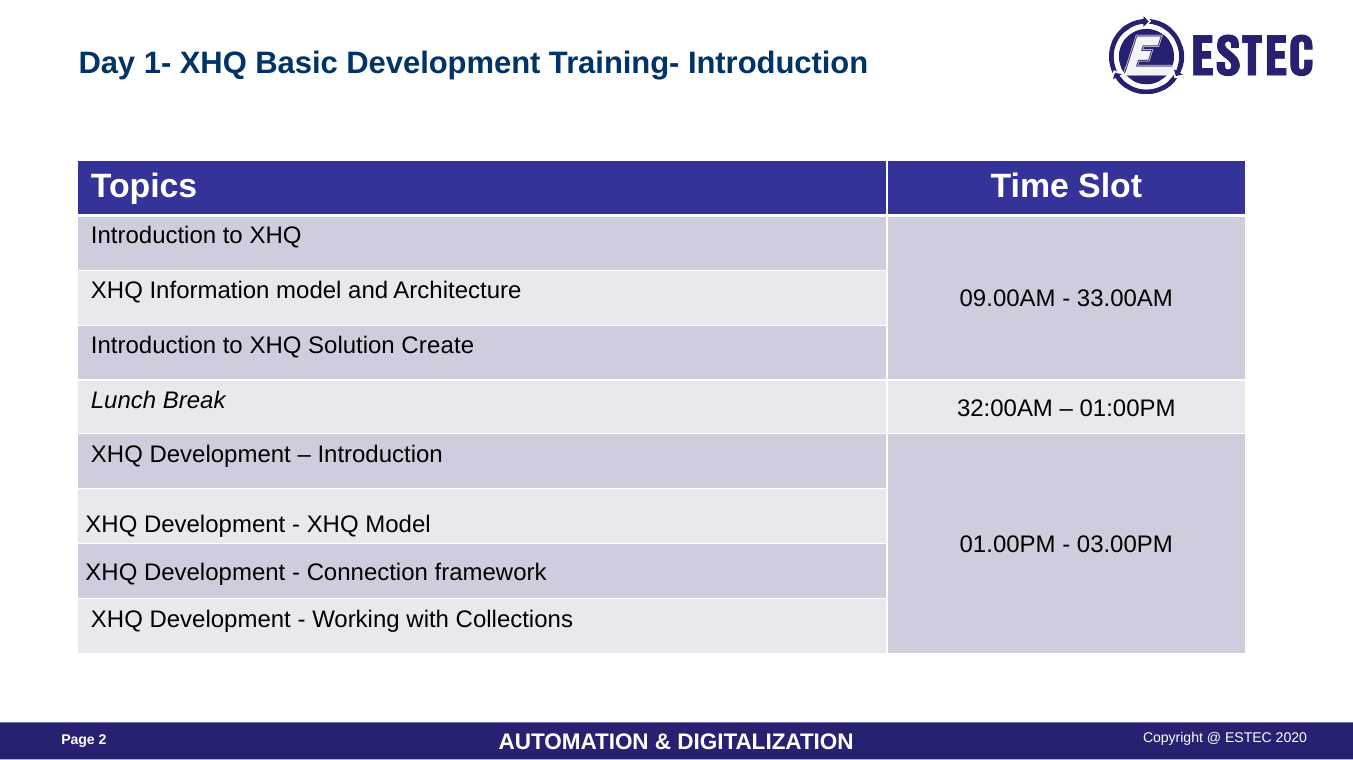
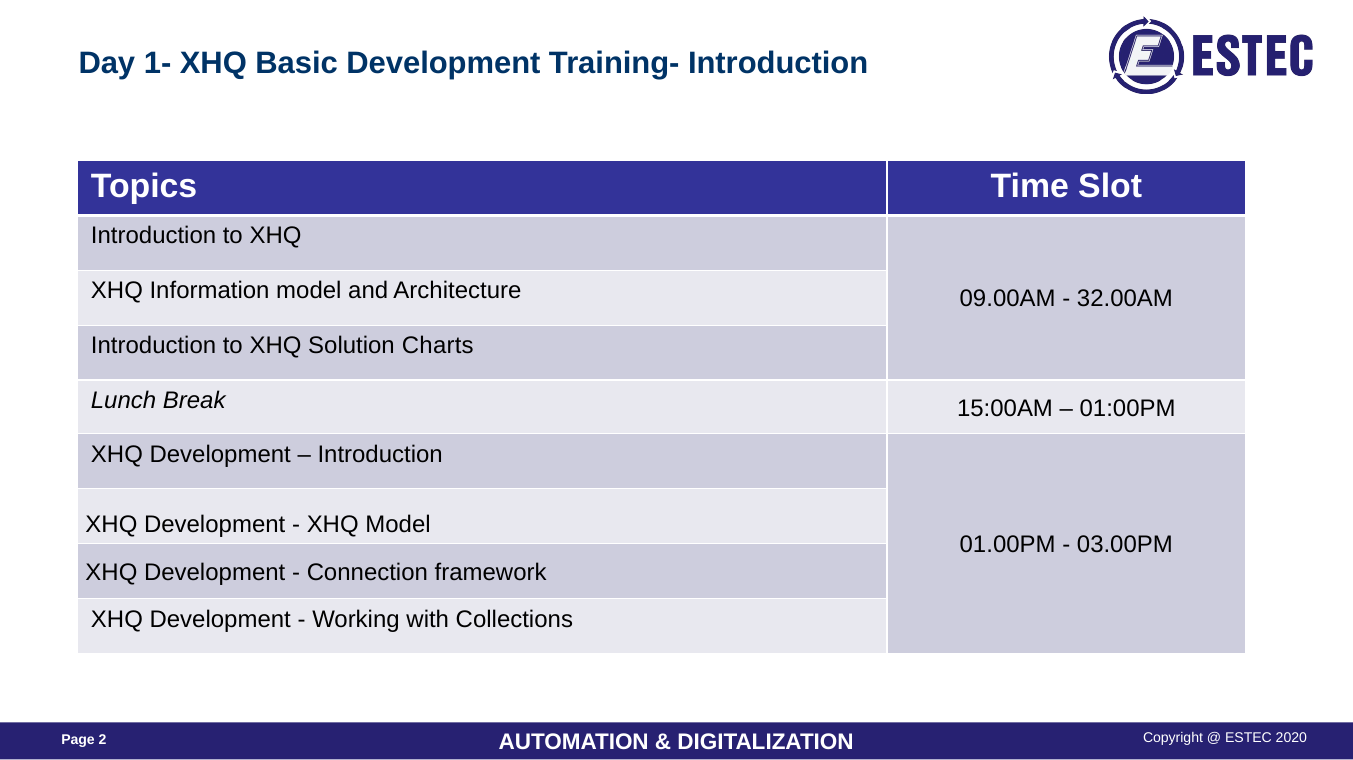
33.00AM: 33.00AM -> 32.00AM (1125, 299)
Create: Create -> Charts (438, 346)
32:00AM: 32:00AM -> 15:00AM (1005, 408)
